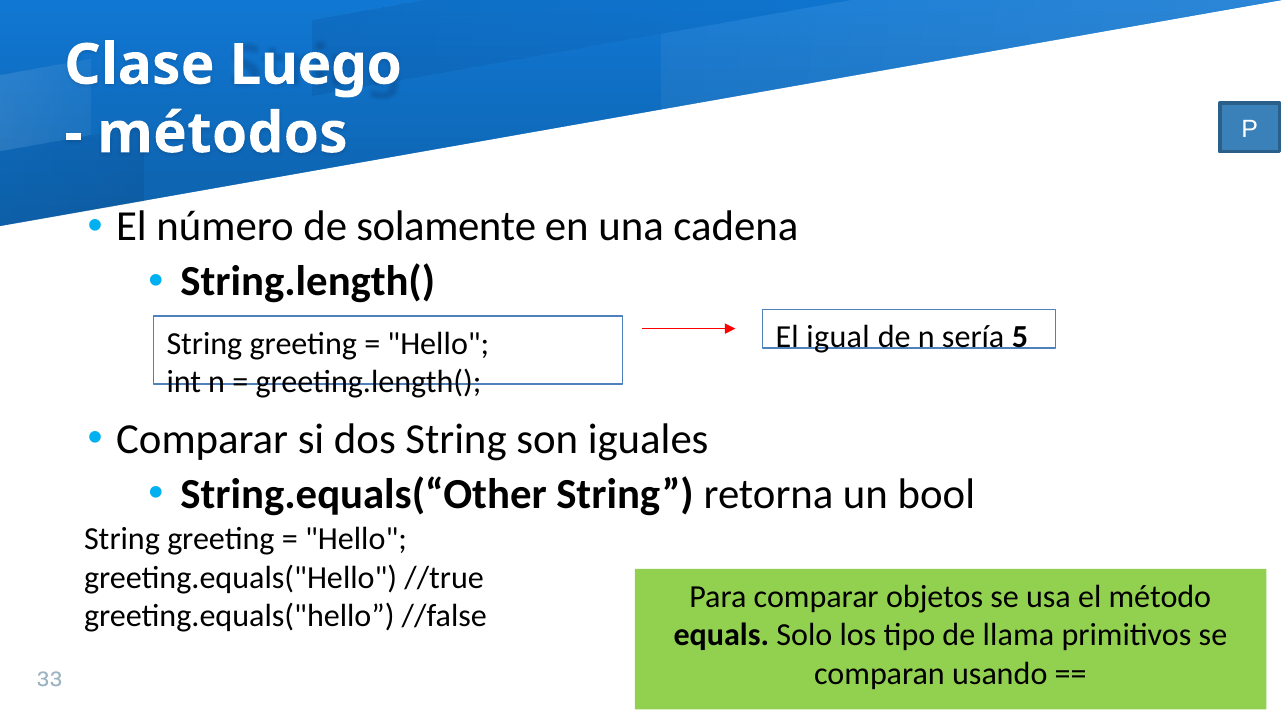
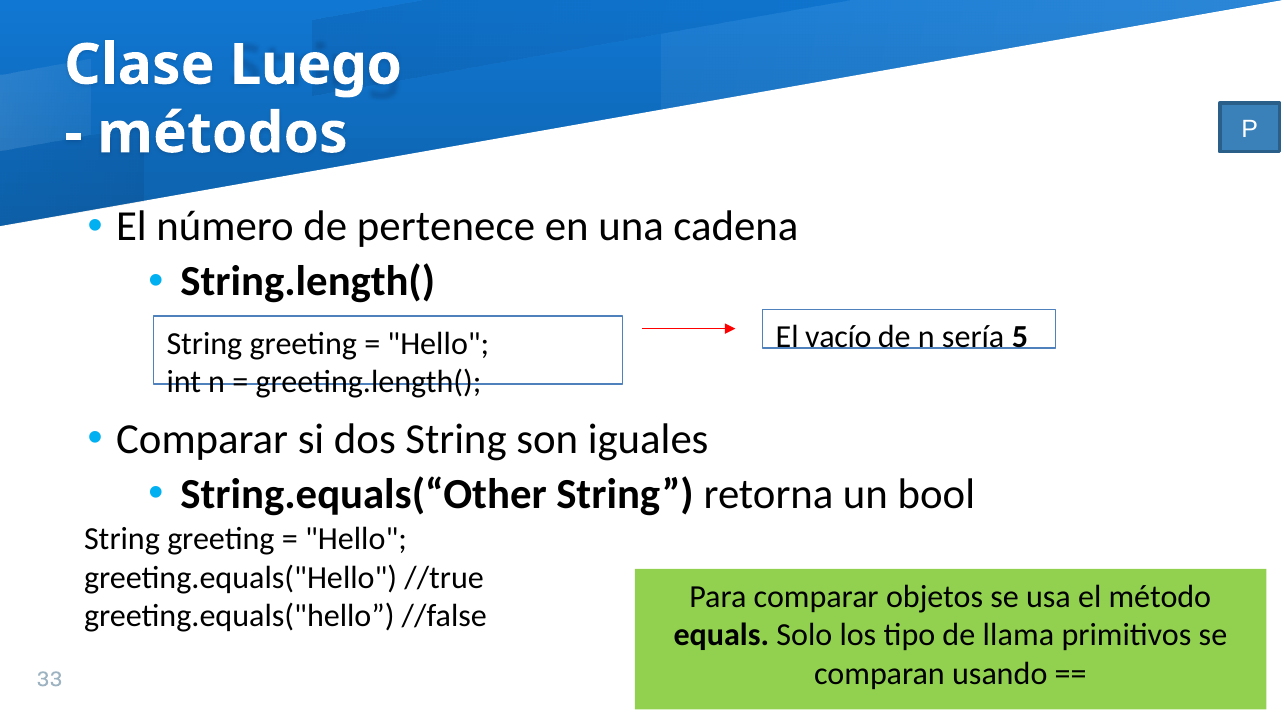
solamente: solamente -> pertenece (446, 227)
igual: igual -> vacío (838, 337)
